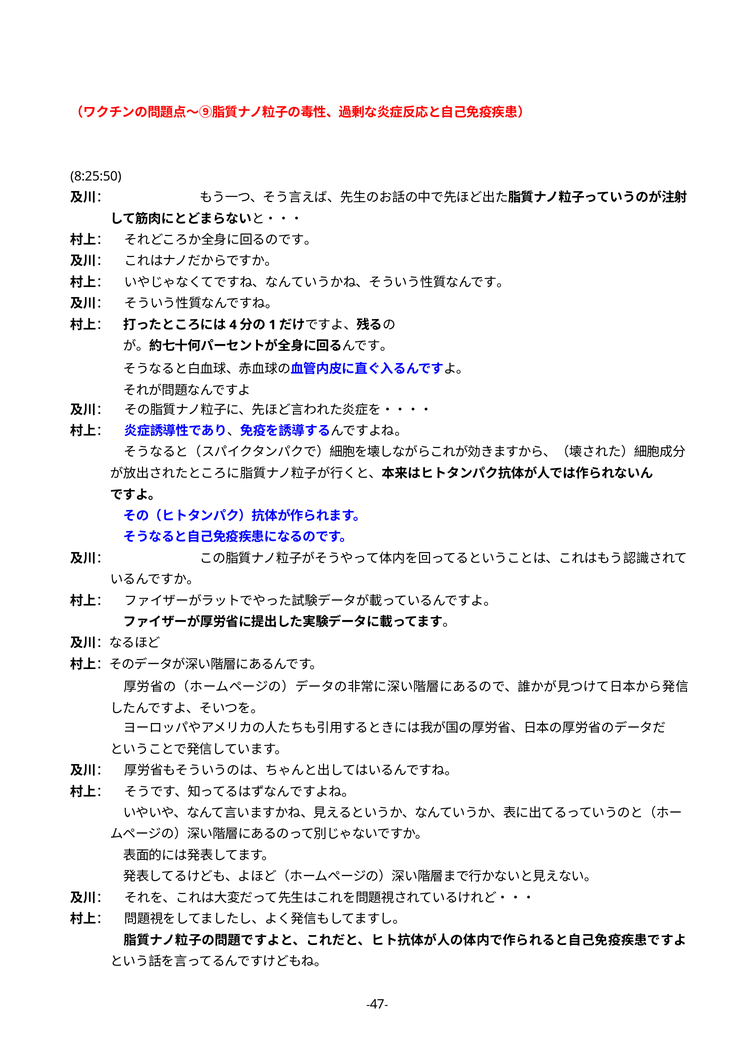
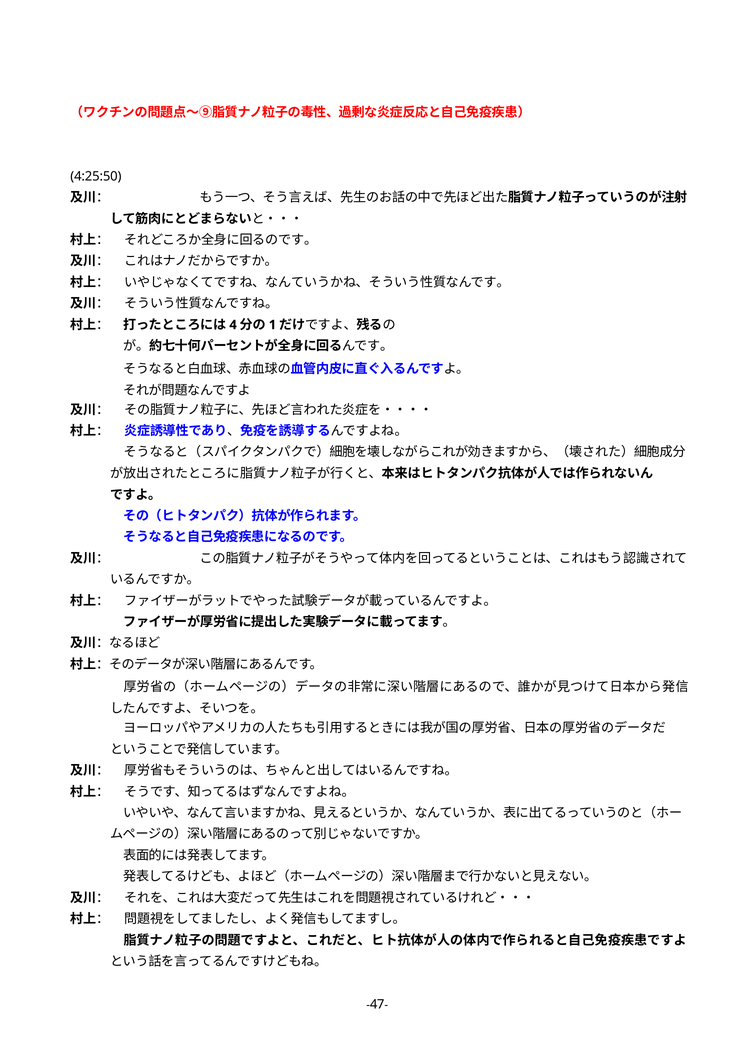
8:25:50: 8:25:50 -> 4:25:50 (96, 176)
